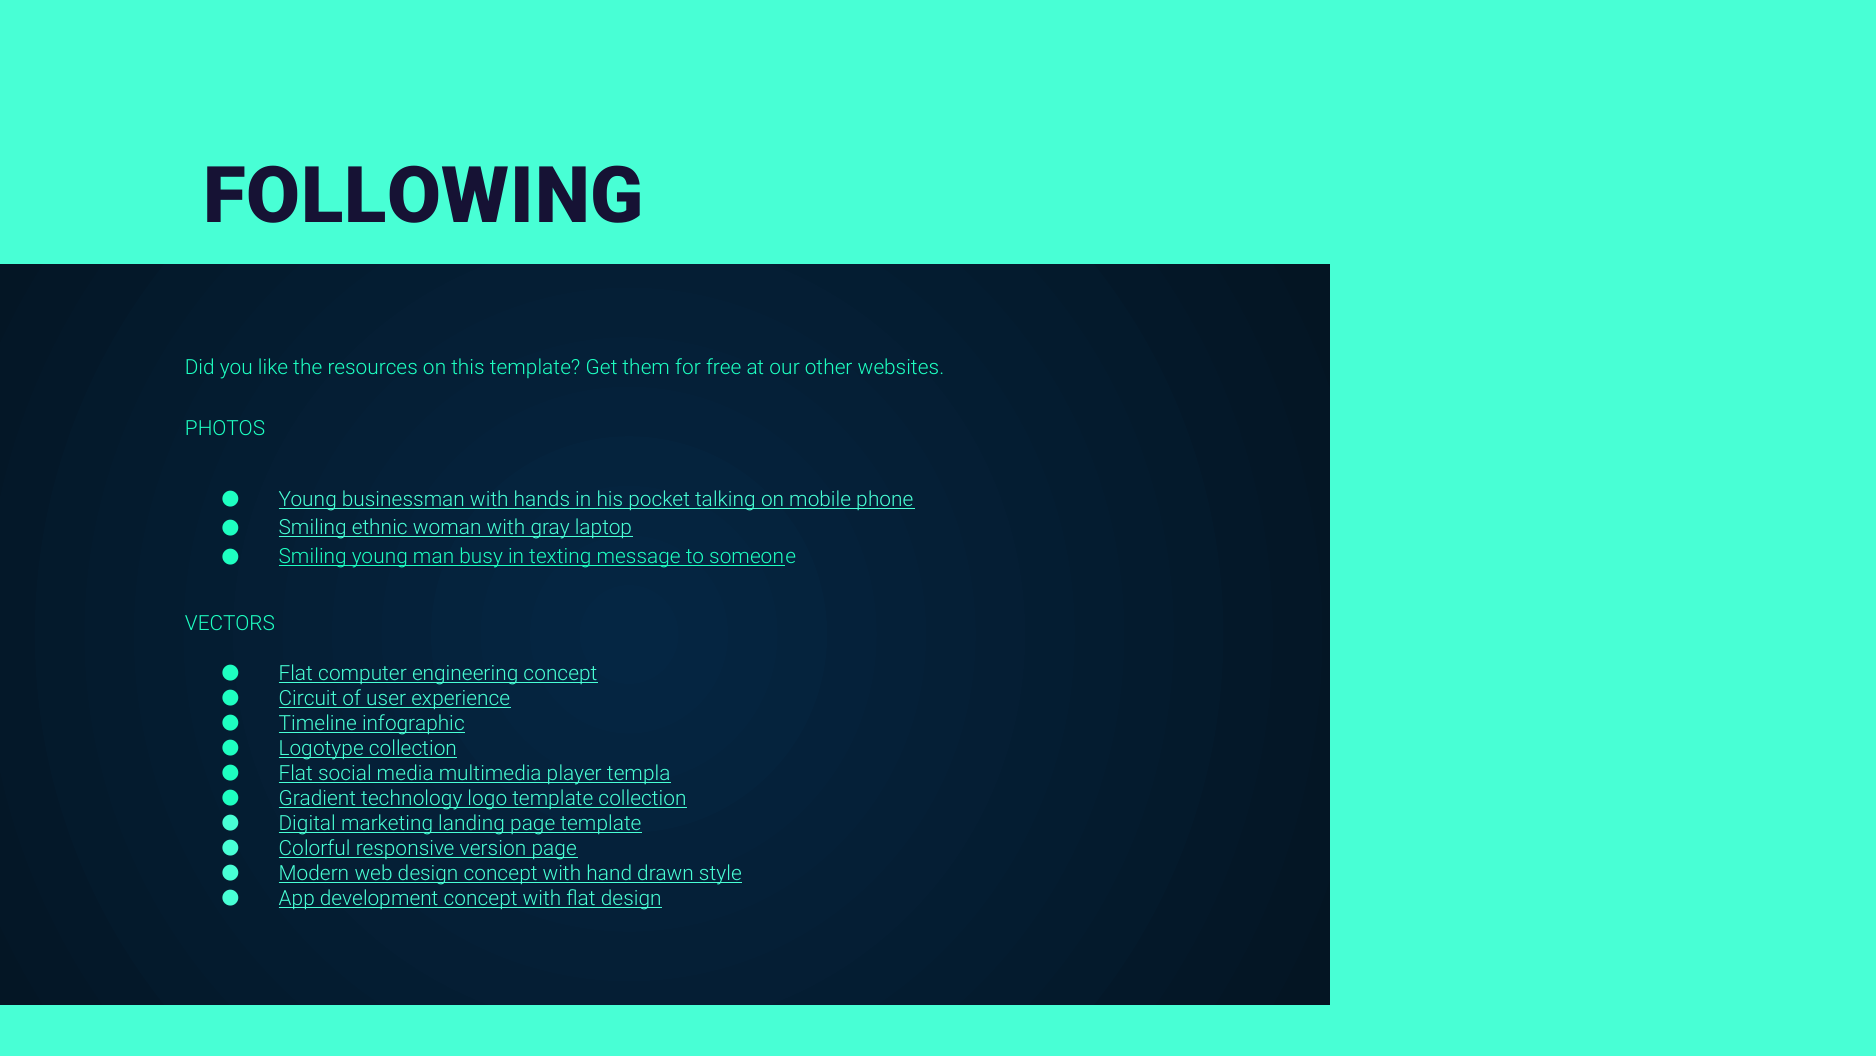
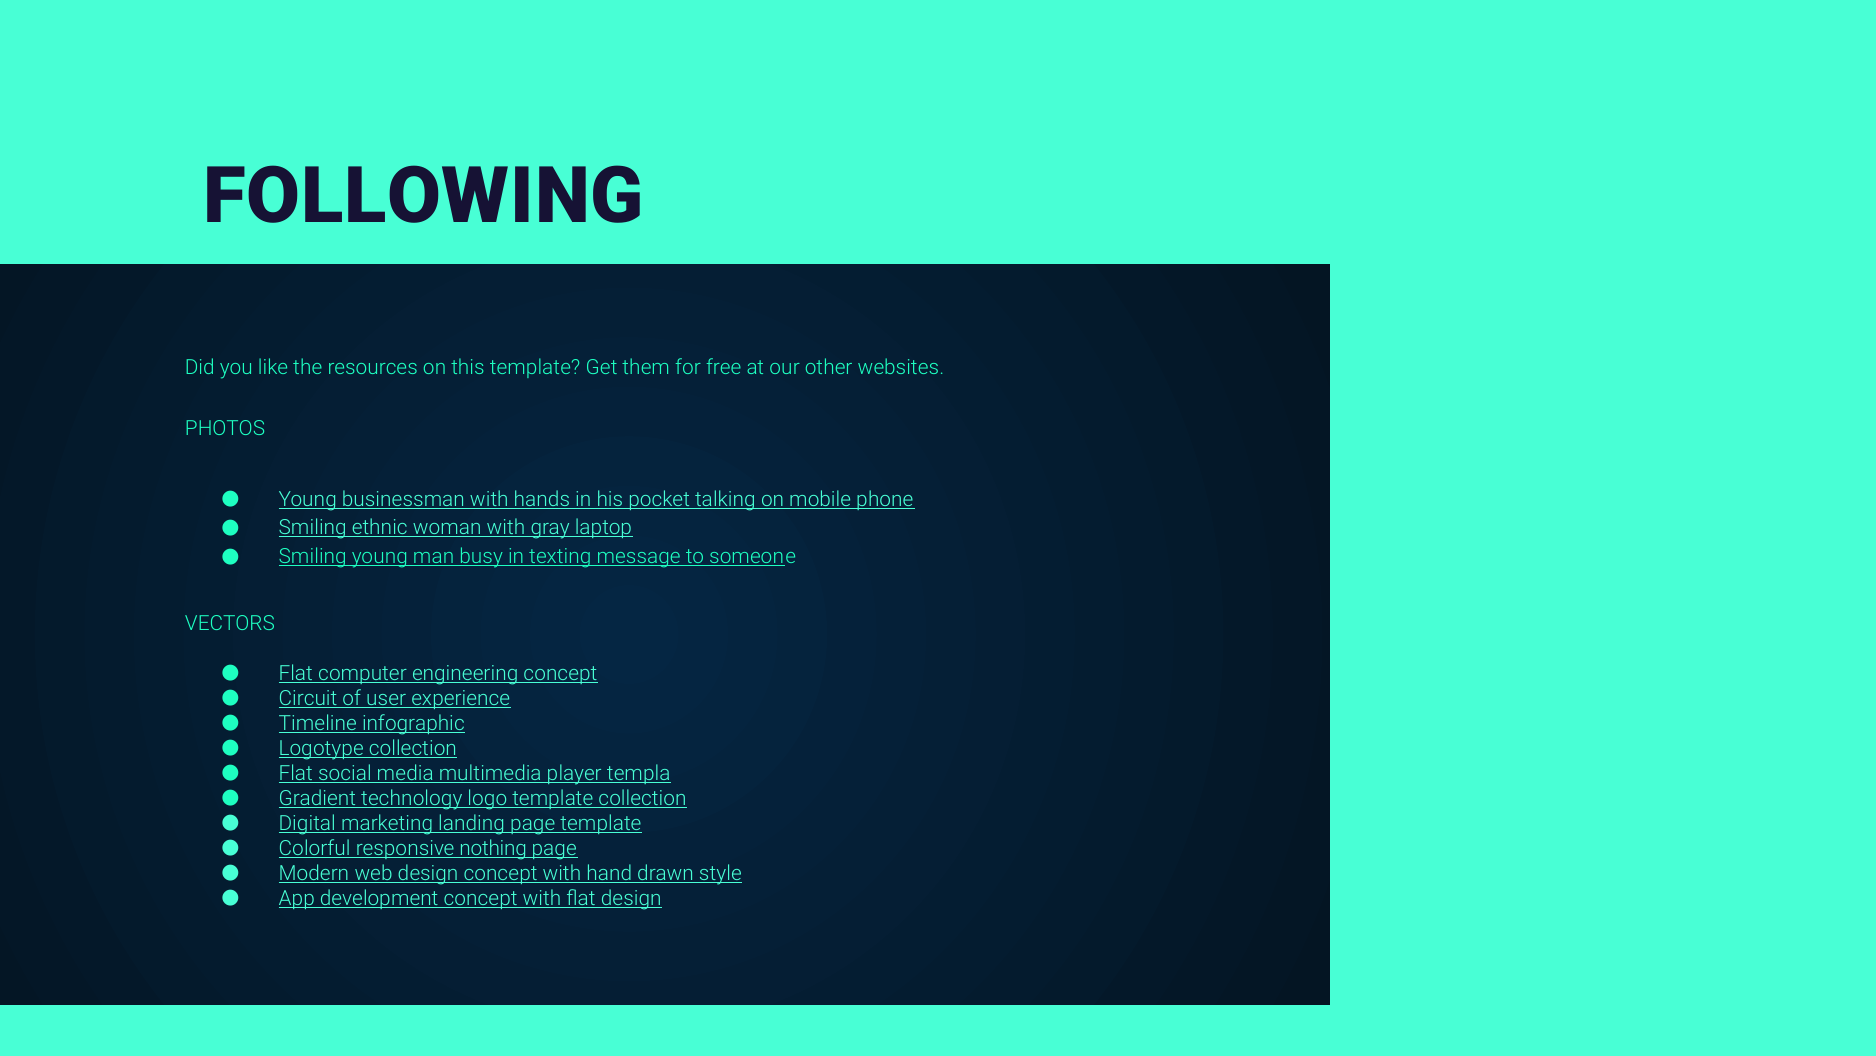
version: version -> nothing (493, 848)
